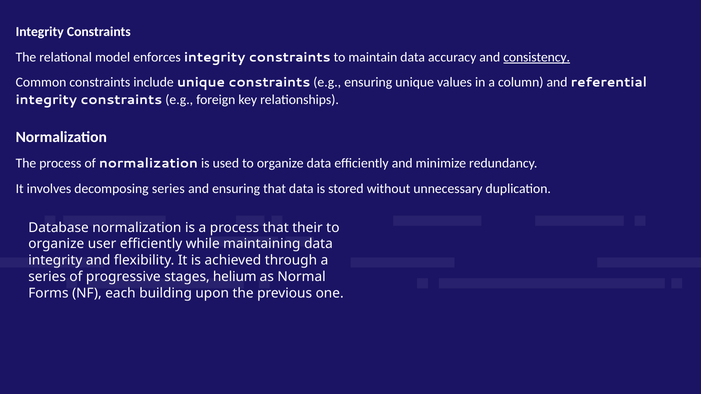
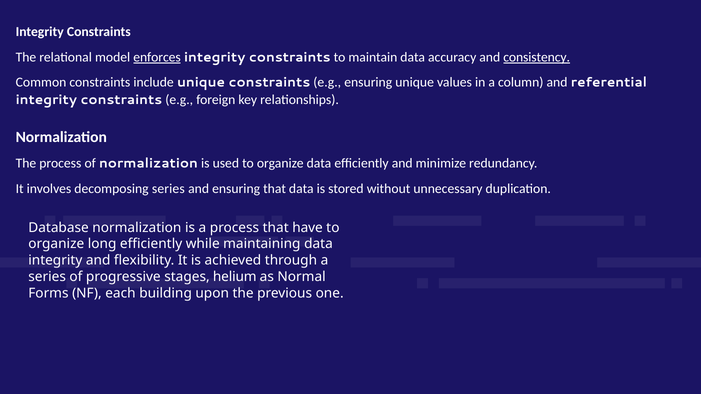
enforces underline: none -> present (157, 57)
their: their -> have (308, 228)
user: user -> long (102, 244)
